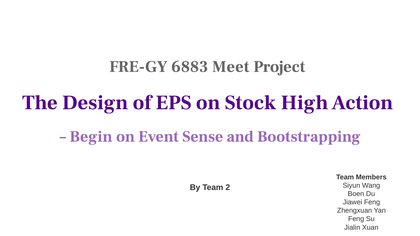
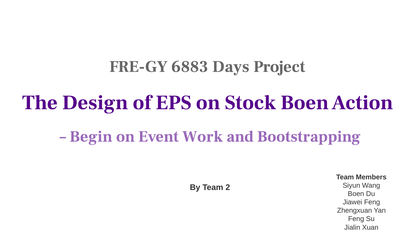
Meet: Meet -> Days (231, 67)
Stock High: High -> Boen (305, 103)
Sense: Sense -> Work (203, 137)
